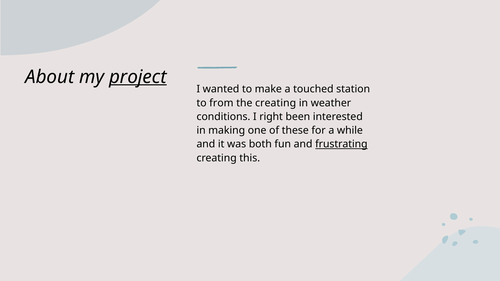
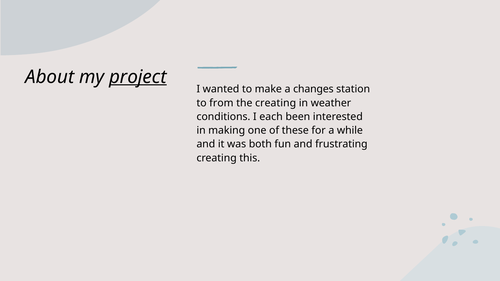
touched: touched -> changes (313, 89)
right: right -> each (271, 117)
frustrating underline: present -> none (341, 144)
